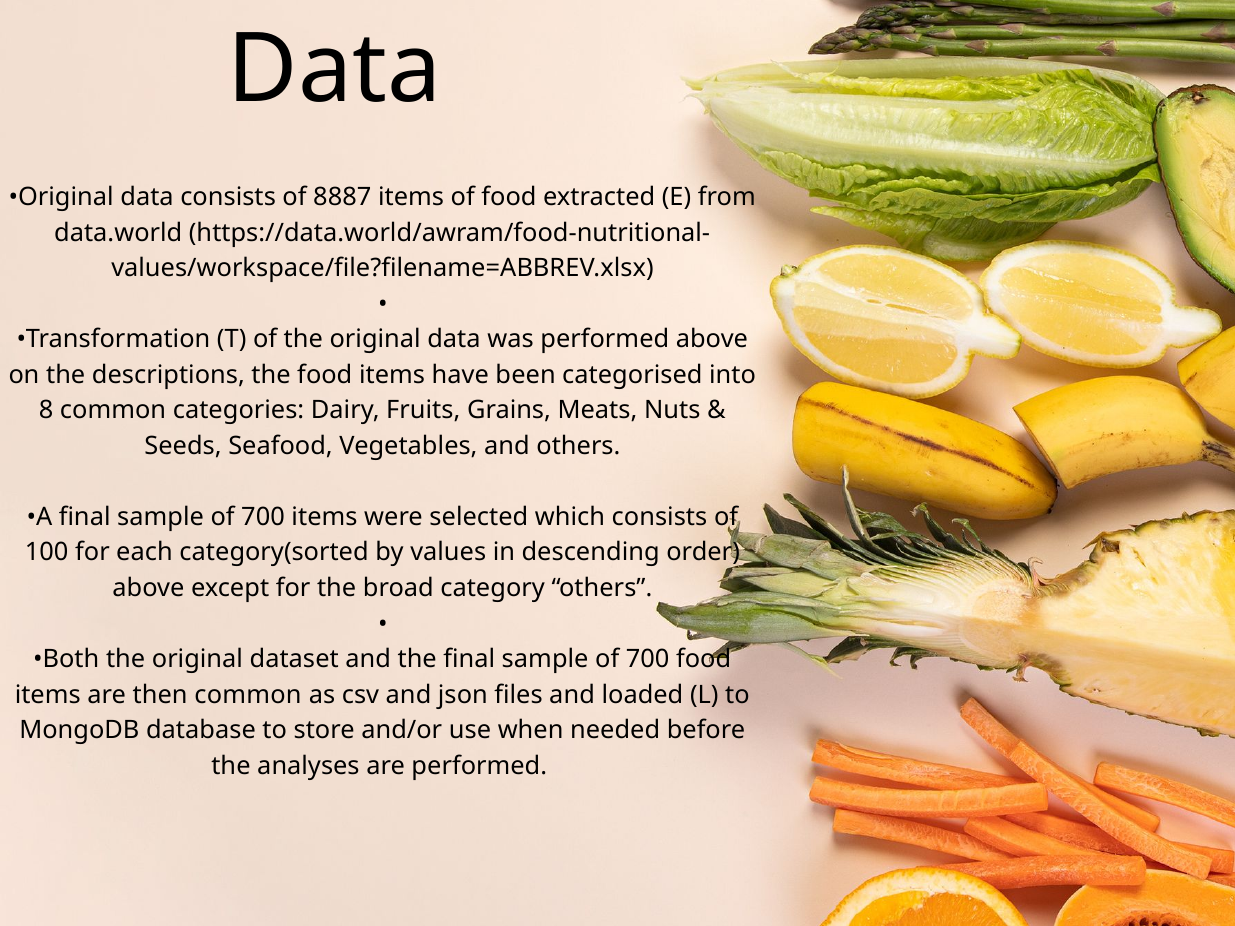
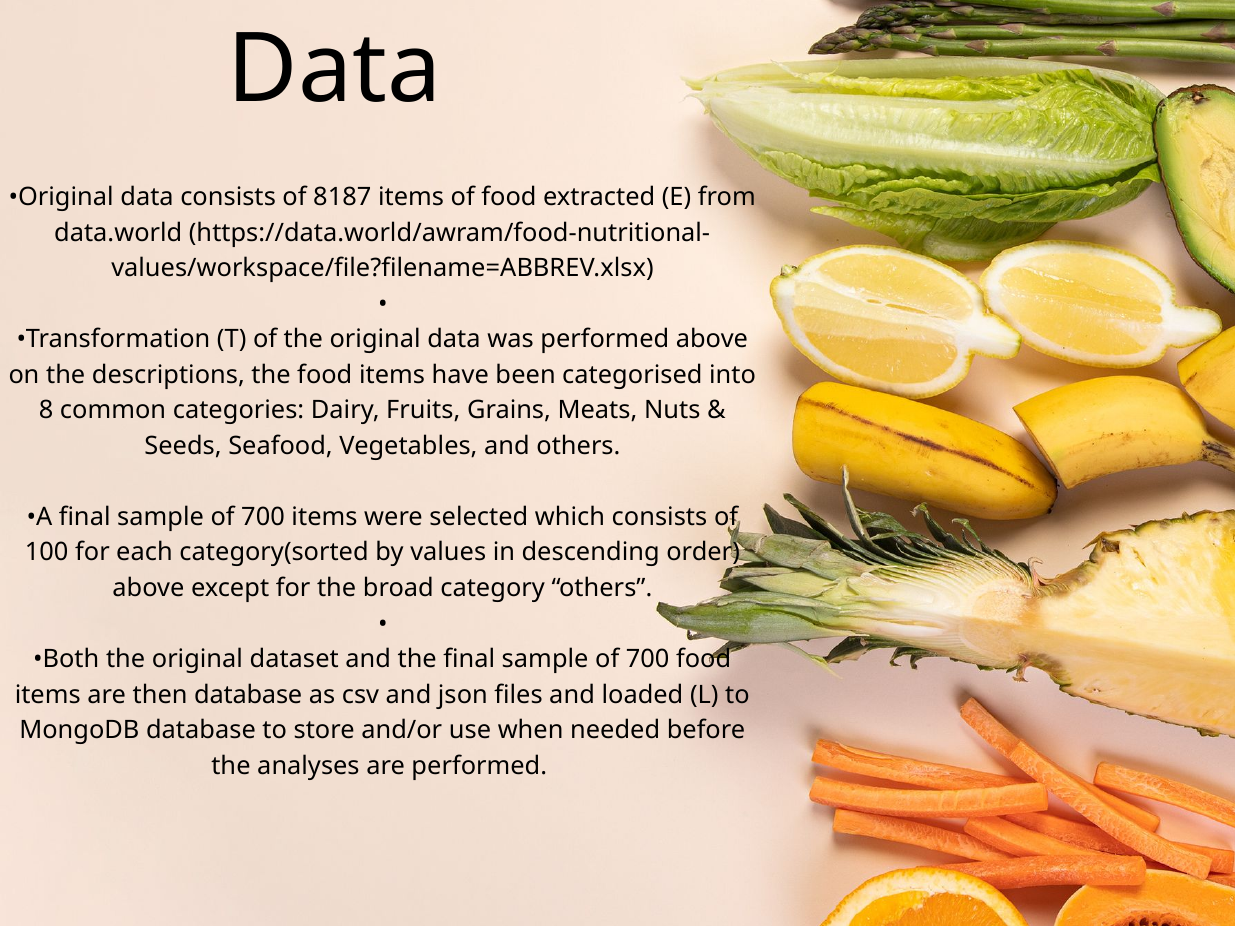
8887: 8887 -> 8187 (342, 197)
then common: common -> database (248, 695)
